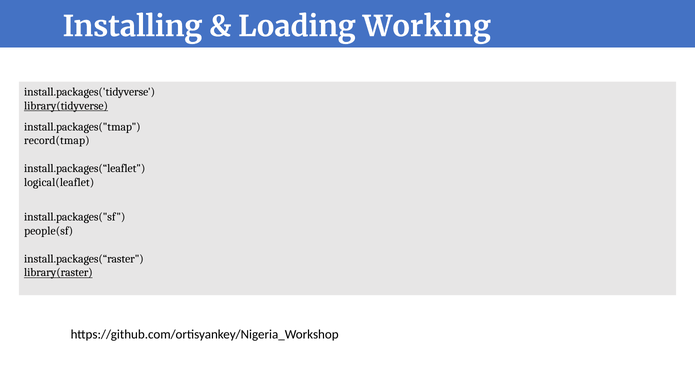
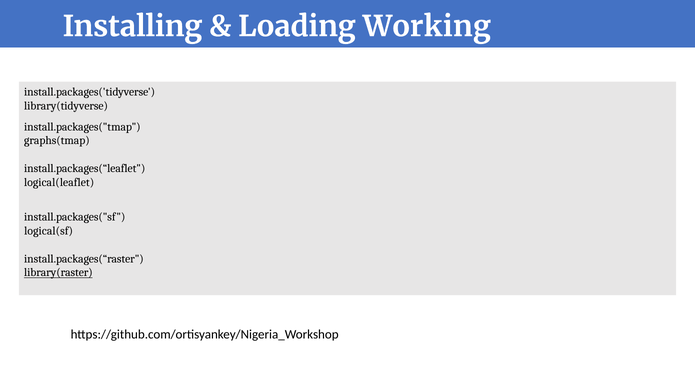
library(tidyverse underline: present -> none (66, 106)
record(tmap: record(tmap -> graphs(tmap (57, 141)
people(sf: people(sf -> logical(sf (49, 231)
